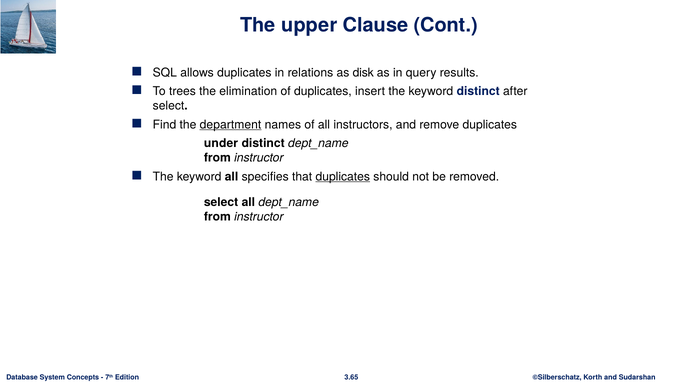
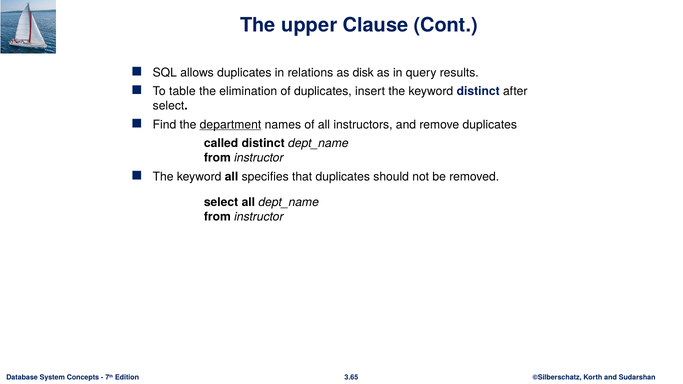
trees: trees -> table (182, 91)
under: under -> called (221, 143)
duplicates underline: present -> none (343, 177)
